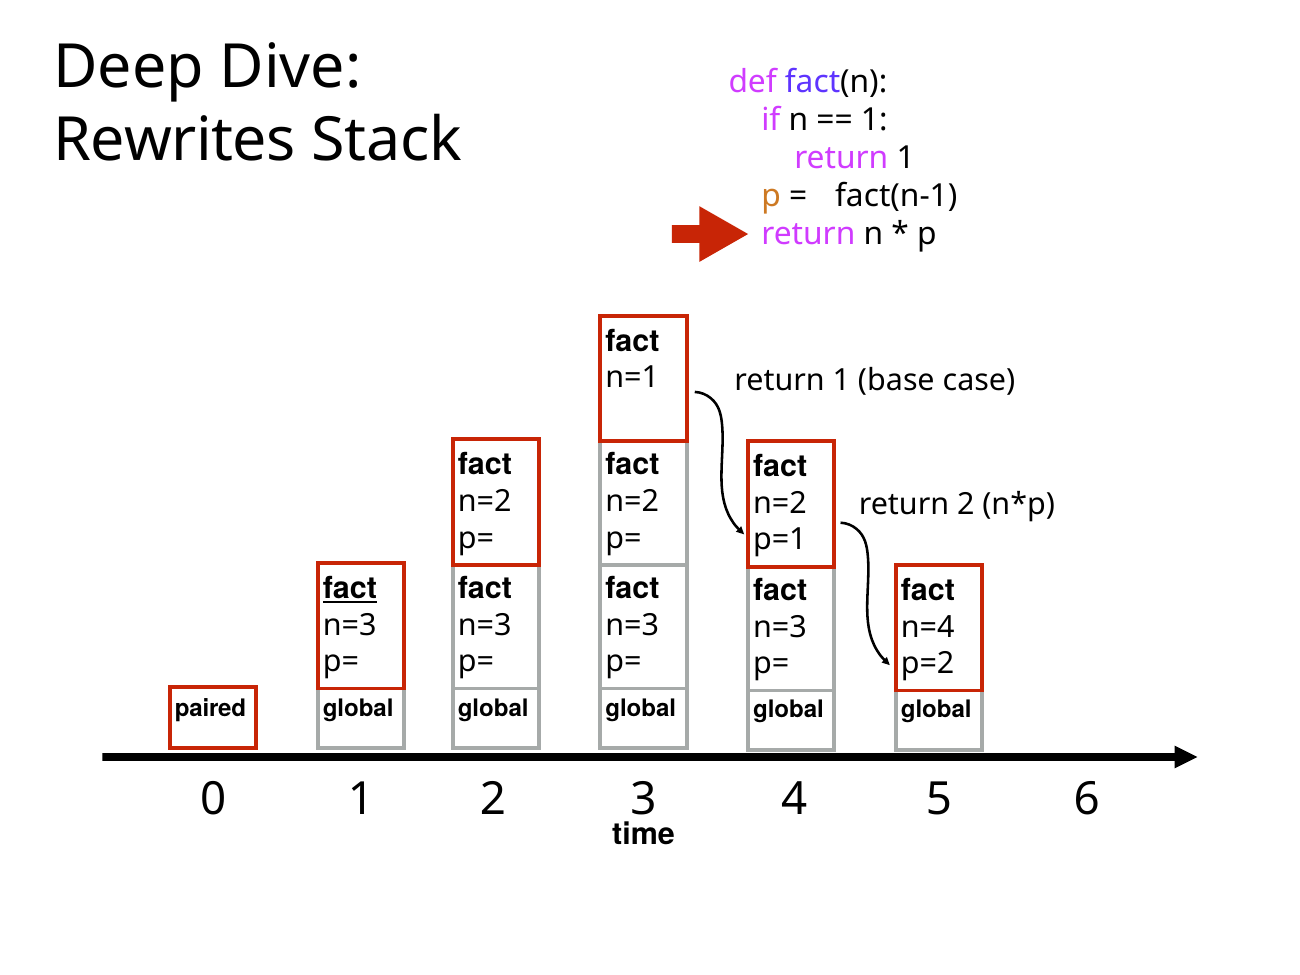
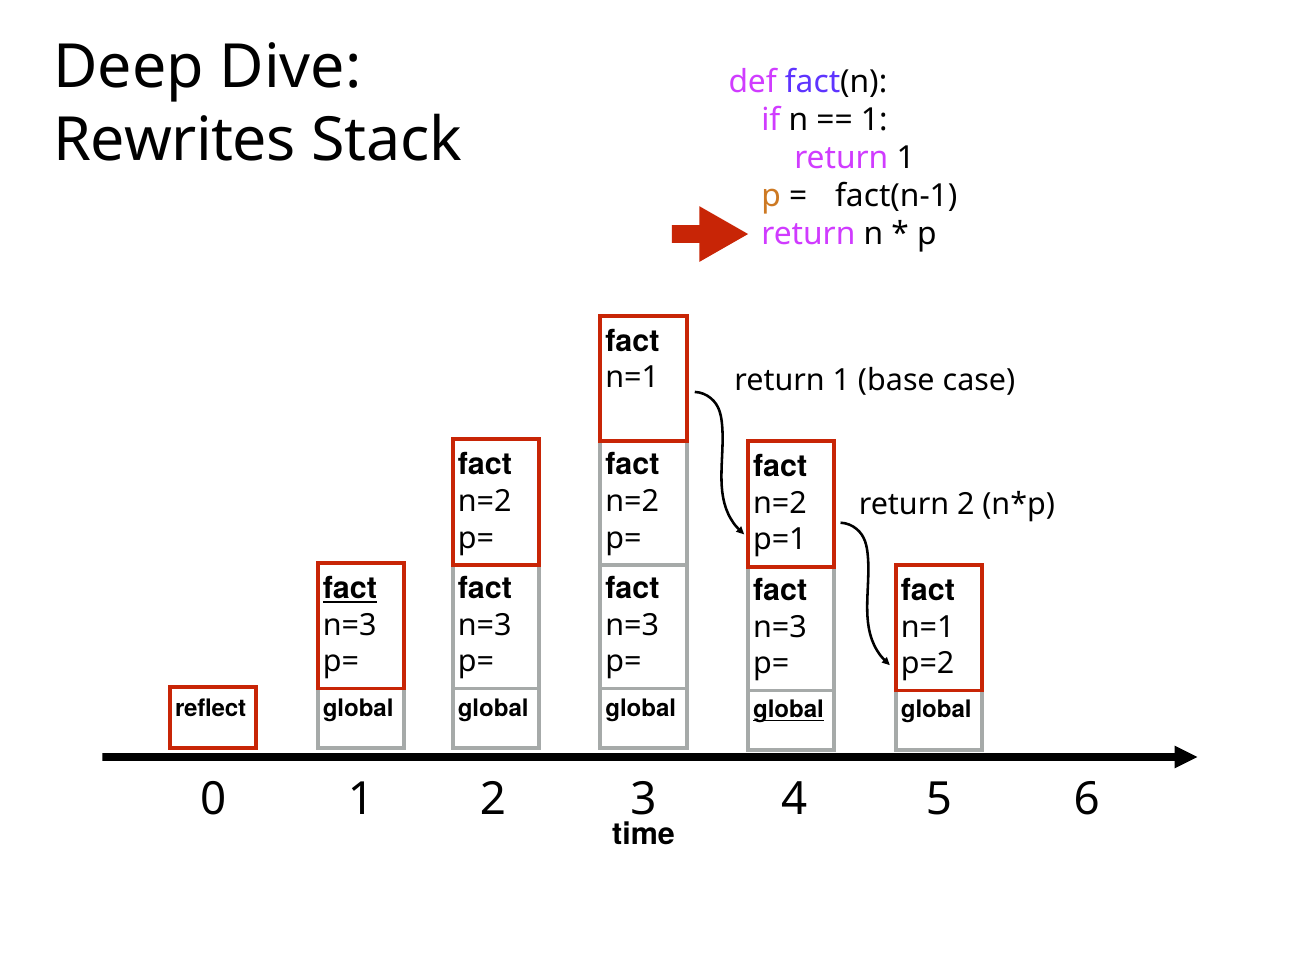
n=4: n=4 -> n=1 (928, 627)
paired: paired -> reflect (211, 708)
global underline: none -> present (789, 710)
